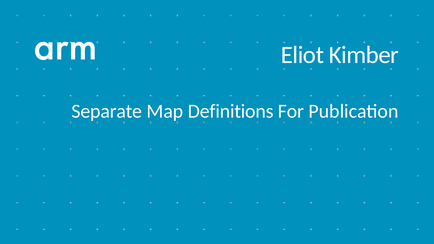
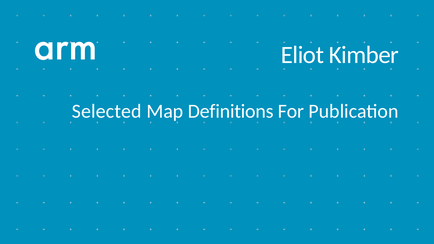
Separate: Separate -> Selected (107, 111)
